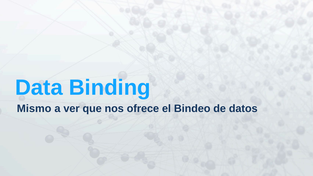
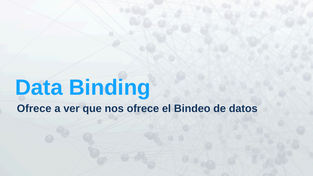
Mismo: Mismo -> Ofrece (34, 109)
